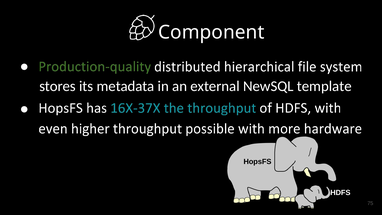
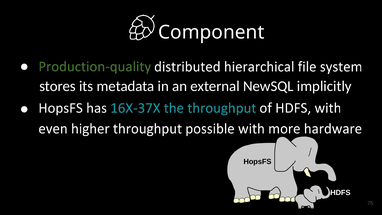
template: template -> implicitly (324, 86)
